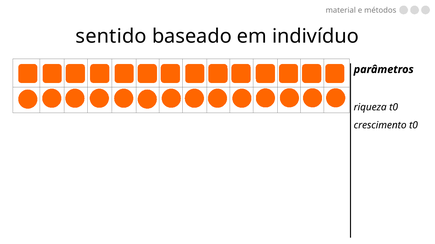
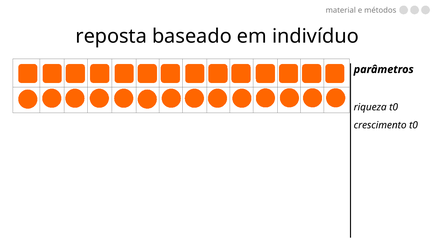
sentido: sentido -> reposta (111, 37)
